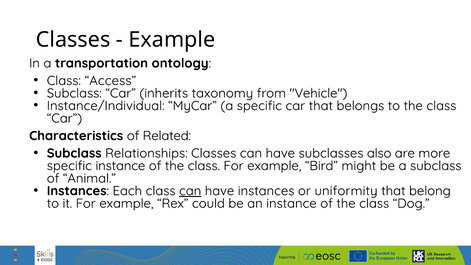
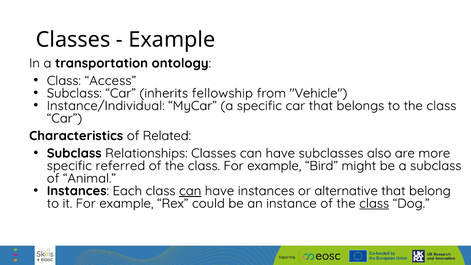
taxonomy: taxonomy -> fellowship (222, 93)
specific instance: instance -> referred (120, 166)
uniformity: uniformity -> alternative (346, 191)
class underline: none -> present (374, 203)
